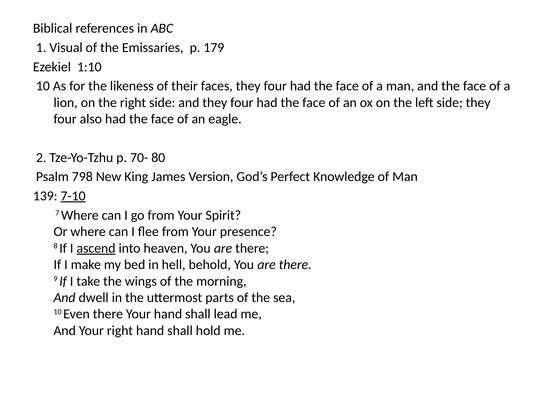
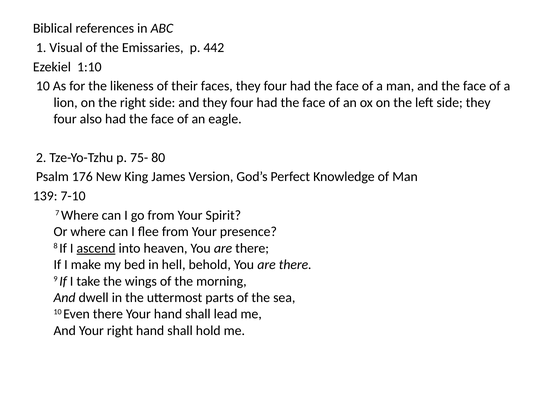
179: 179 -> 442 (214, 48)
70-: 70- -> 75- (139, 157)
798: 798 -> 176 (82, 177)
7-10 underline: present -> none (73, 196)
